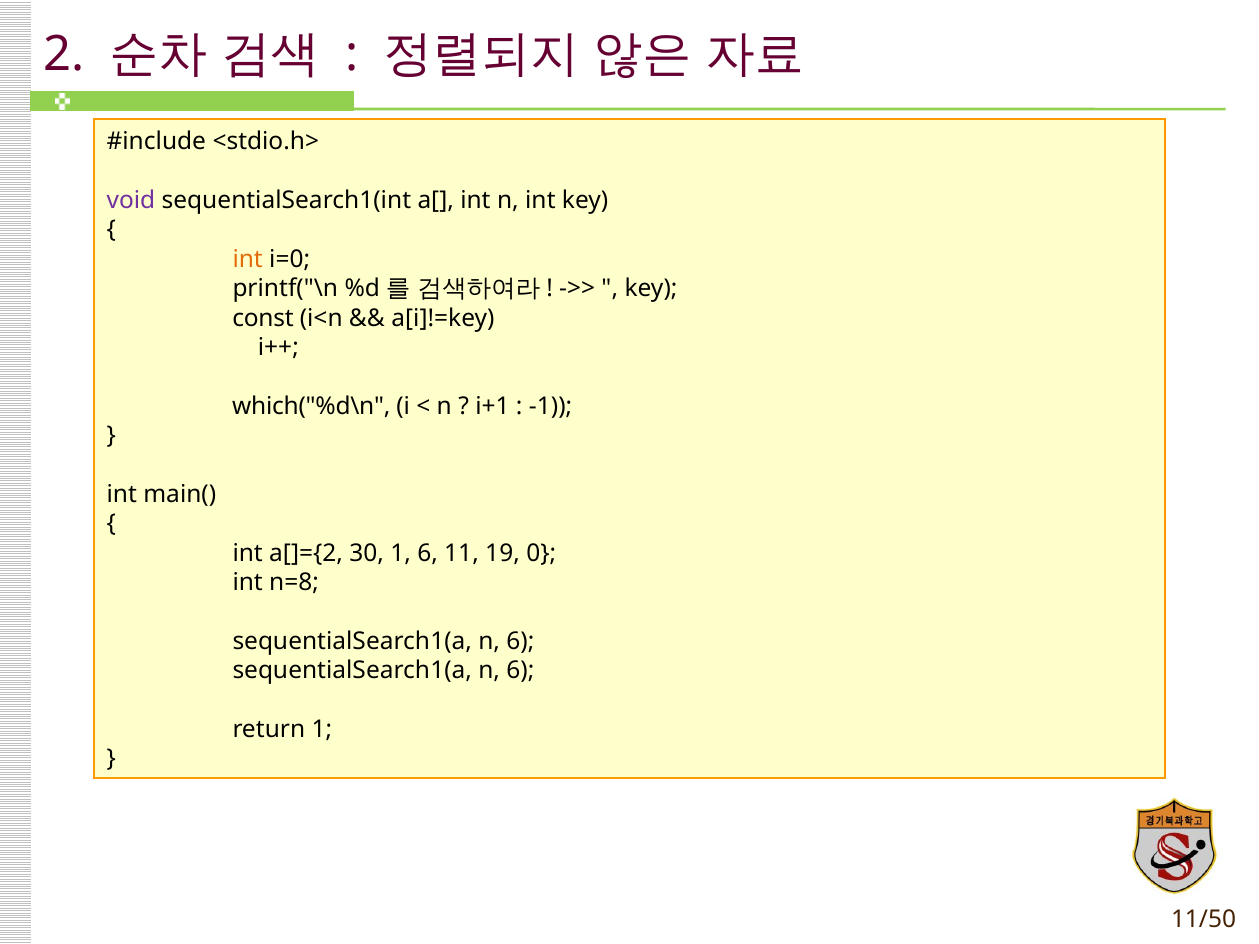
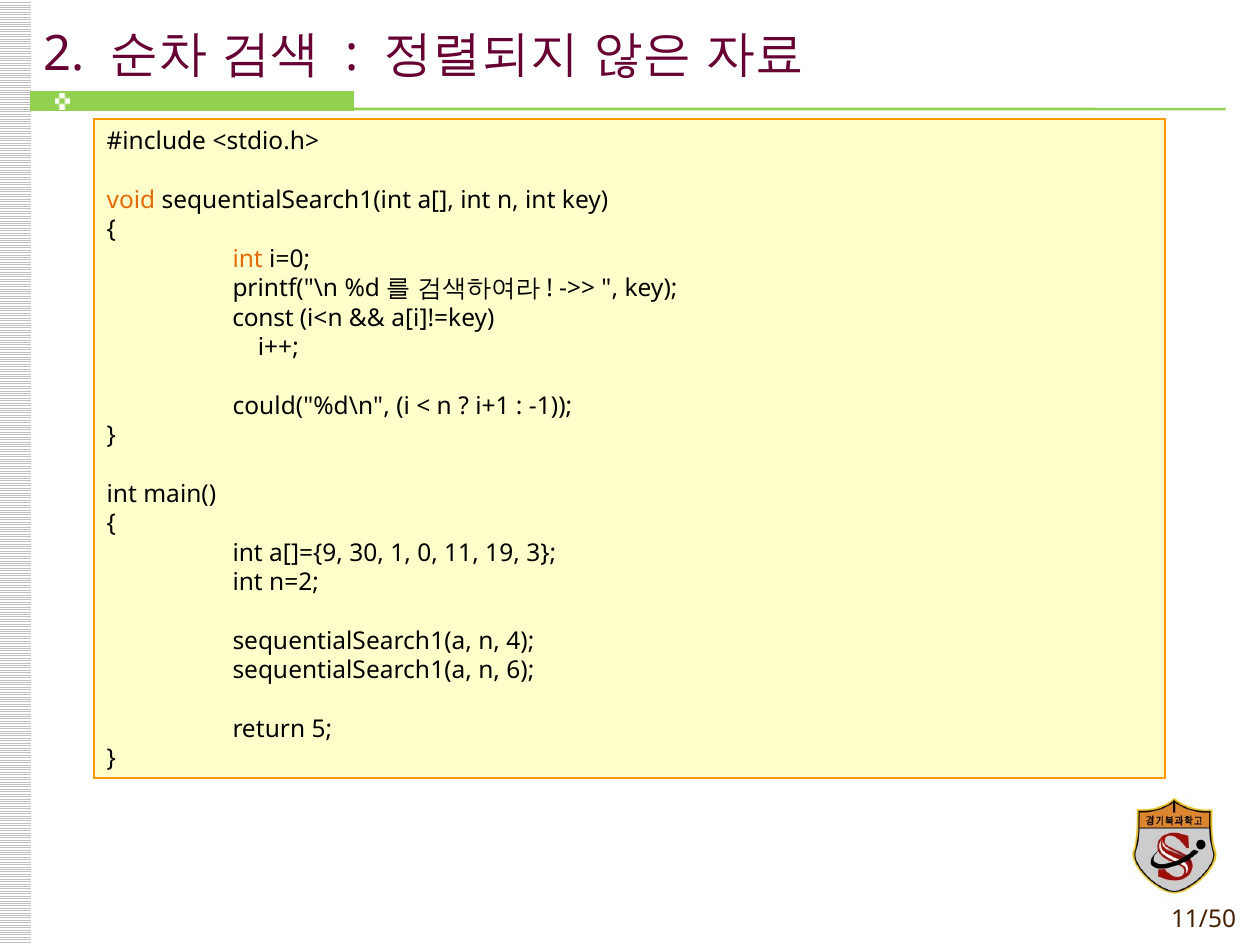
void colour: purple -> orange (131, 200)
which("%d\n: which("%d\n -> could("%d\n (311, 406)
a[]={2: a[]={2 -> a[]={9 (306, 553)
1 6: 6 -> 0 (428, 553)
0: 0 -> 3 (541, 553)
n=8: n=8 -> n=2 (294, 583)
6: 6 -> 4 (520, 641)
return 1: 1 -> 5 (322, 730)
